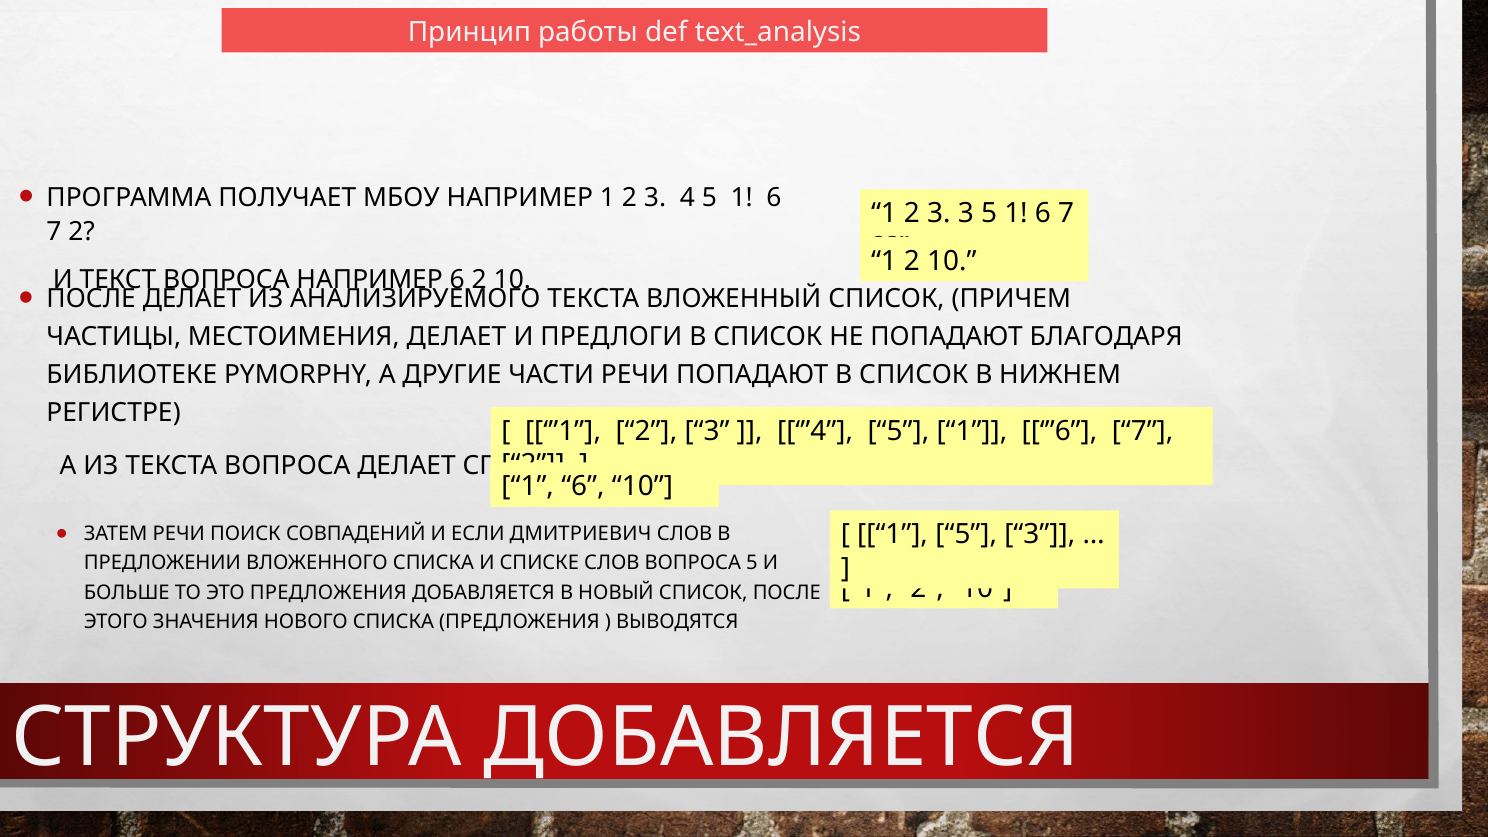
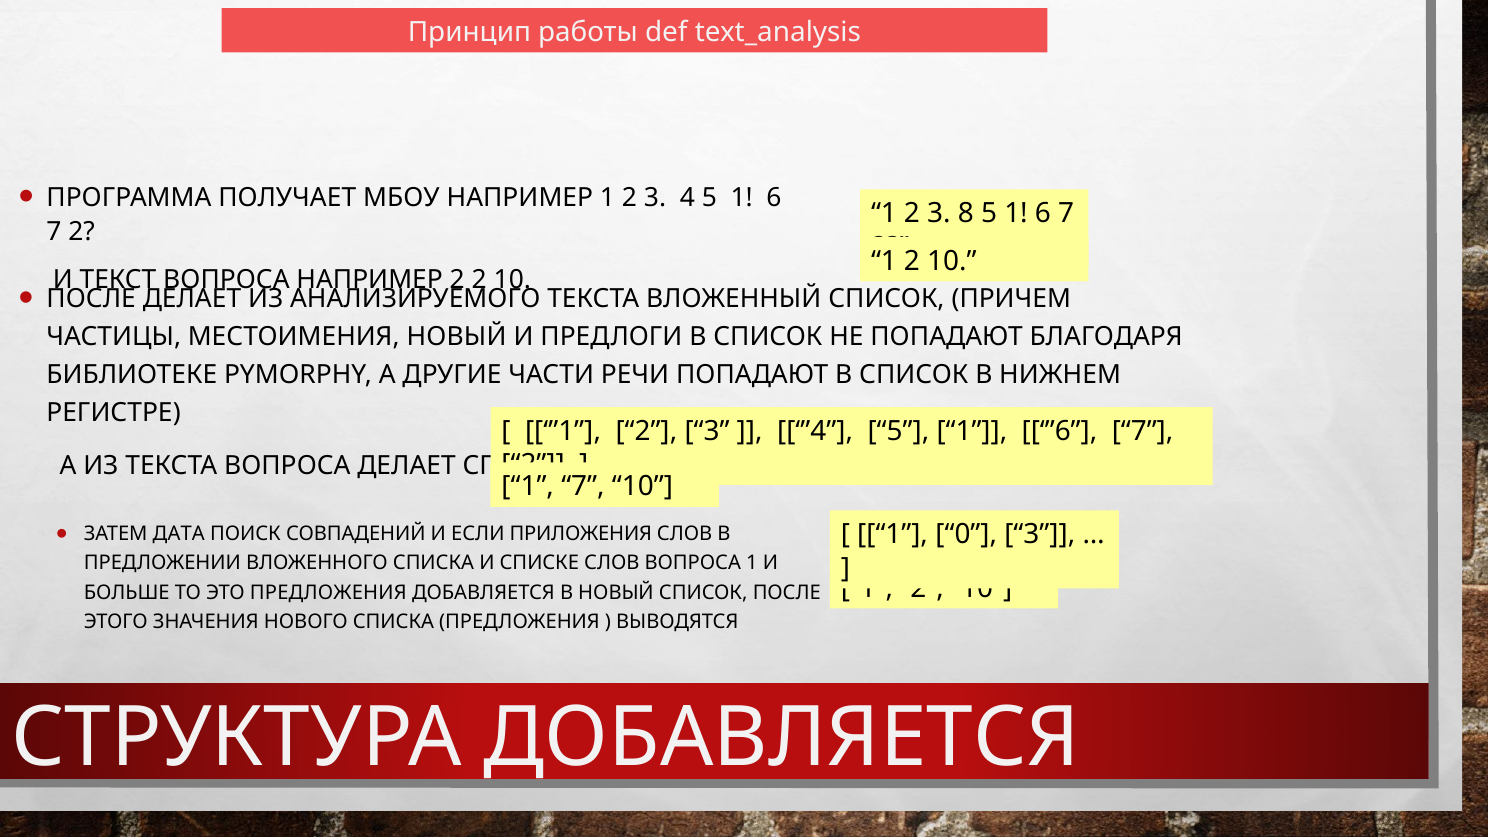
3 3: 3 -> 8 (966, 214)
НАПРИМЕР 6: 6 -> 2 (457, 280)
МЕСТОИМЕНИЯ ДЕЛАЕТ: ДЕЛАЕТ -> НОВЫЙ (457, 336)
6: 6 -> 7 (583, 487)
ЗАТЕМ РЕЧИ: РЕЧИ -> ДАТА (179, 534)
ДМИТРИЕВИЧ: ДМИТРИЕВИЧ -> ПРИЛОЖЕНИЯ (581, 534)
1 5: 5 -> 0 (966, 535)
ВОПРОСА 5: 5 -> 1 (752, 563)
